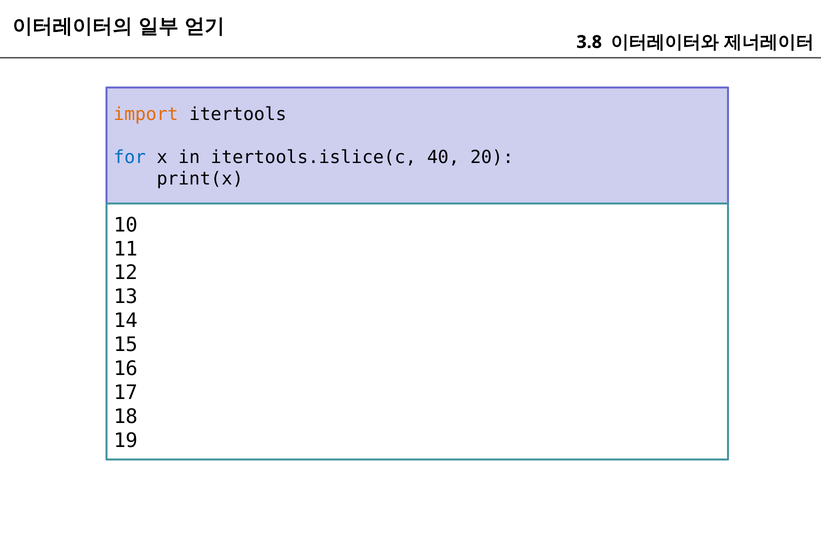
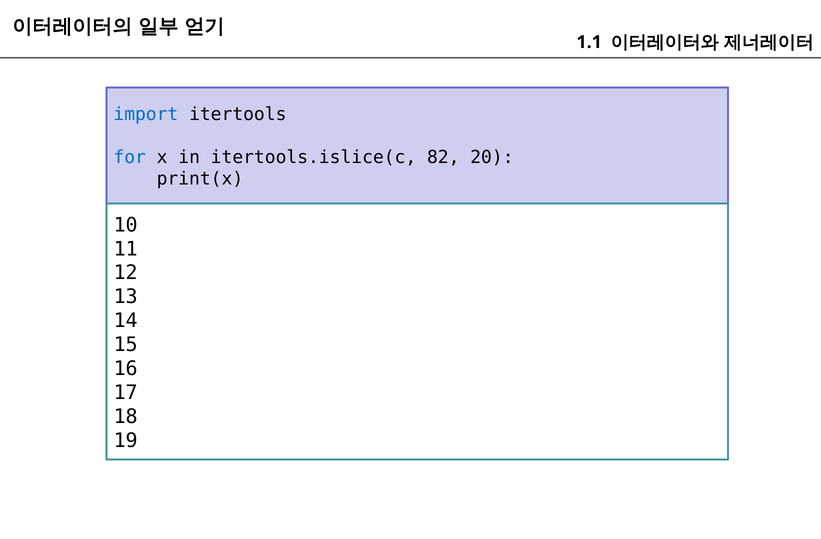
3.8: 3.8 -> 1.1 (589, 42)
import colour: orange -> blue (146, 114)
40: 40 -> 82 (443, 158)
